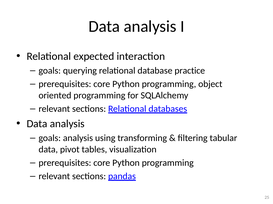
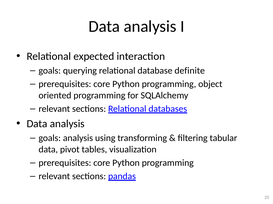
practice: practice -> definite (190, 71)
